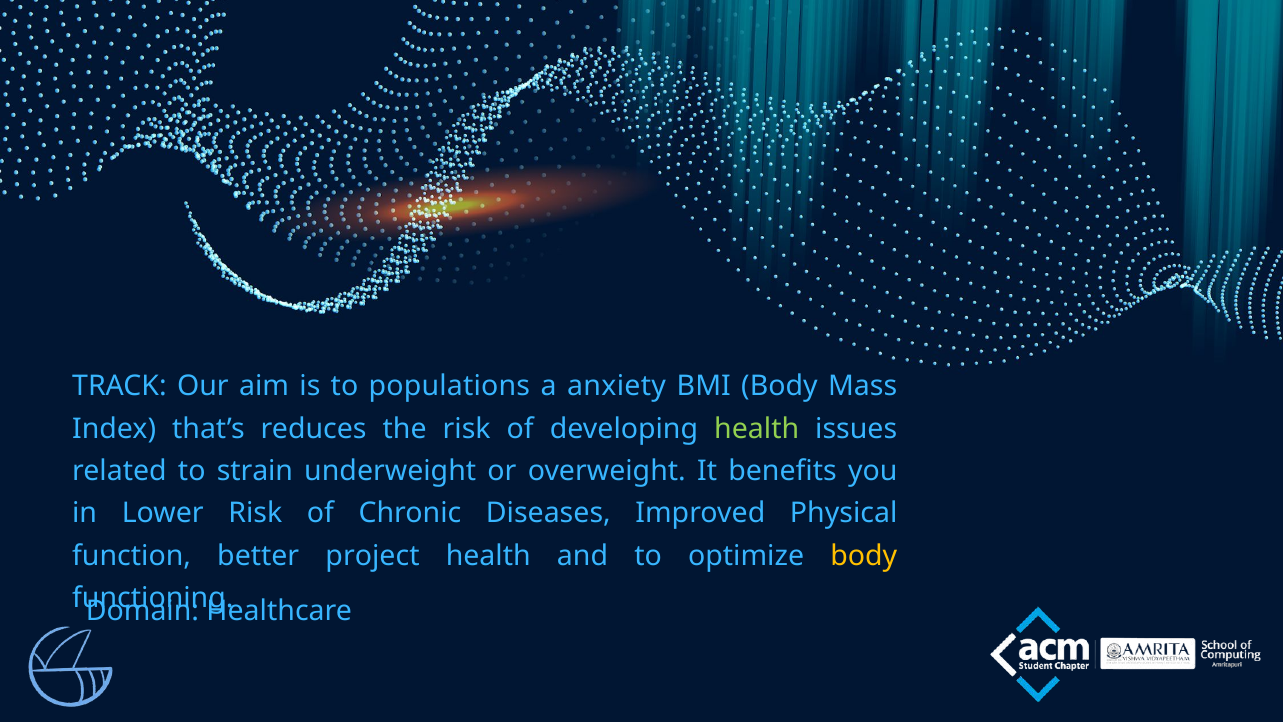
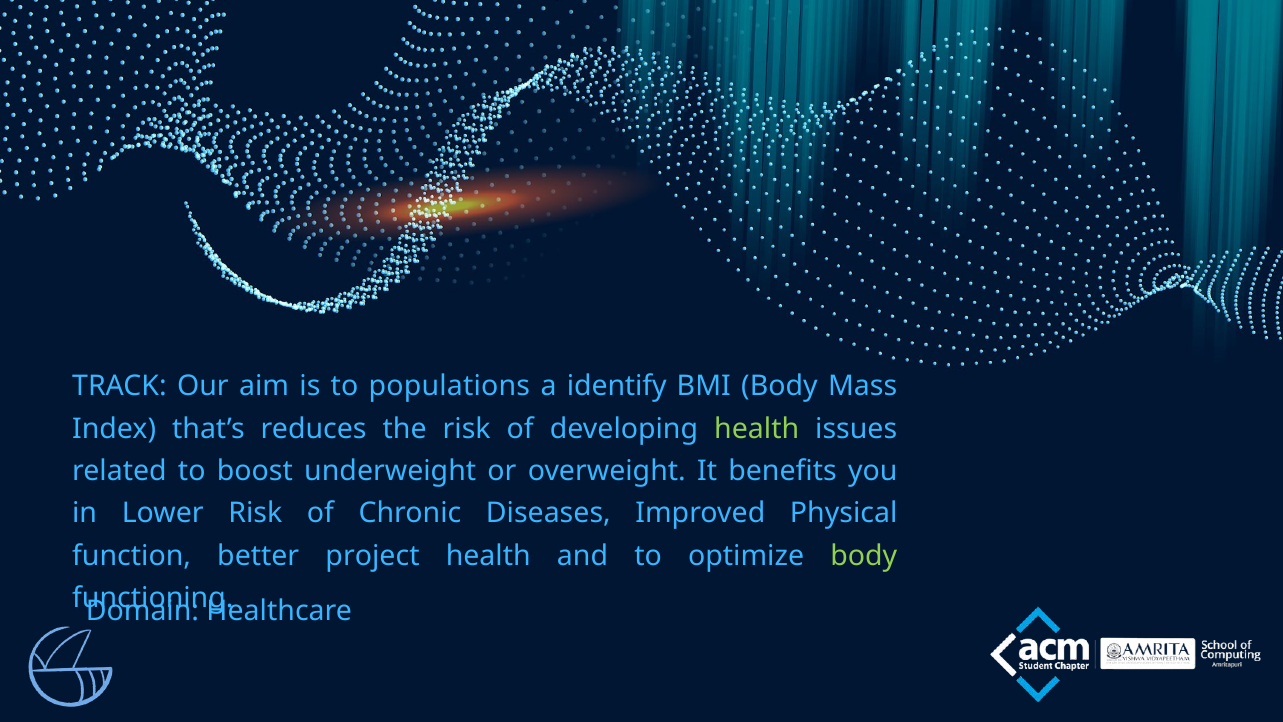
anxiety: anxiety -> identify (617, 386)
strain: strain -> boost (255, 471)
body colour: yellow -> light green (864, 556)
